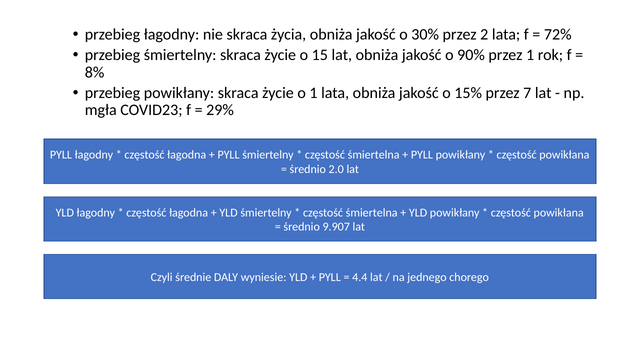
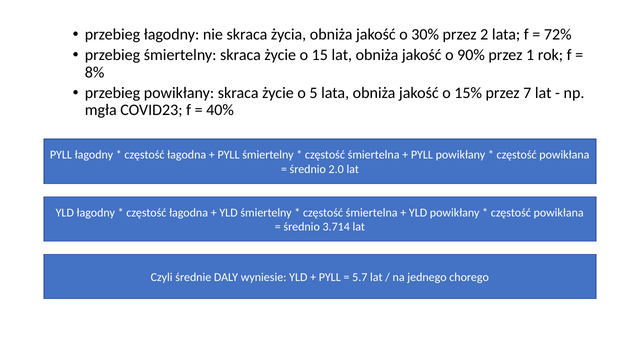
o 1: 1 -> 5 (313, 93)
29%: 29% -> 40% (220, 110)
9.907: 9.907 -> 3.714 (336, 227)
4.4: 4.4 -> 5.7 (360, 277)
